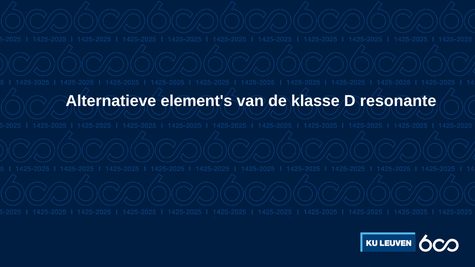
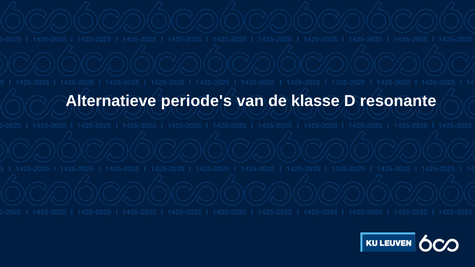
element's: element's -> periode's (196, 101)
